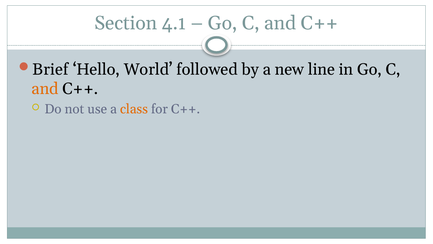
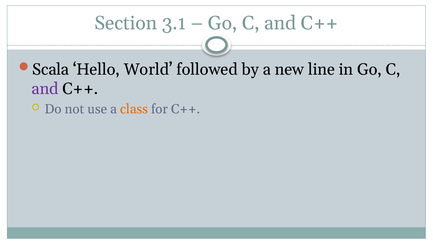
4.1: 4.1 -> 3.1 (174, 23)
Brief: Brief -> Scala (51, 69)
and colour: orange -> purple (45, 89)
